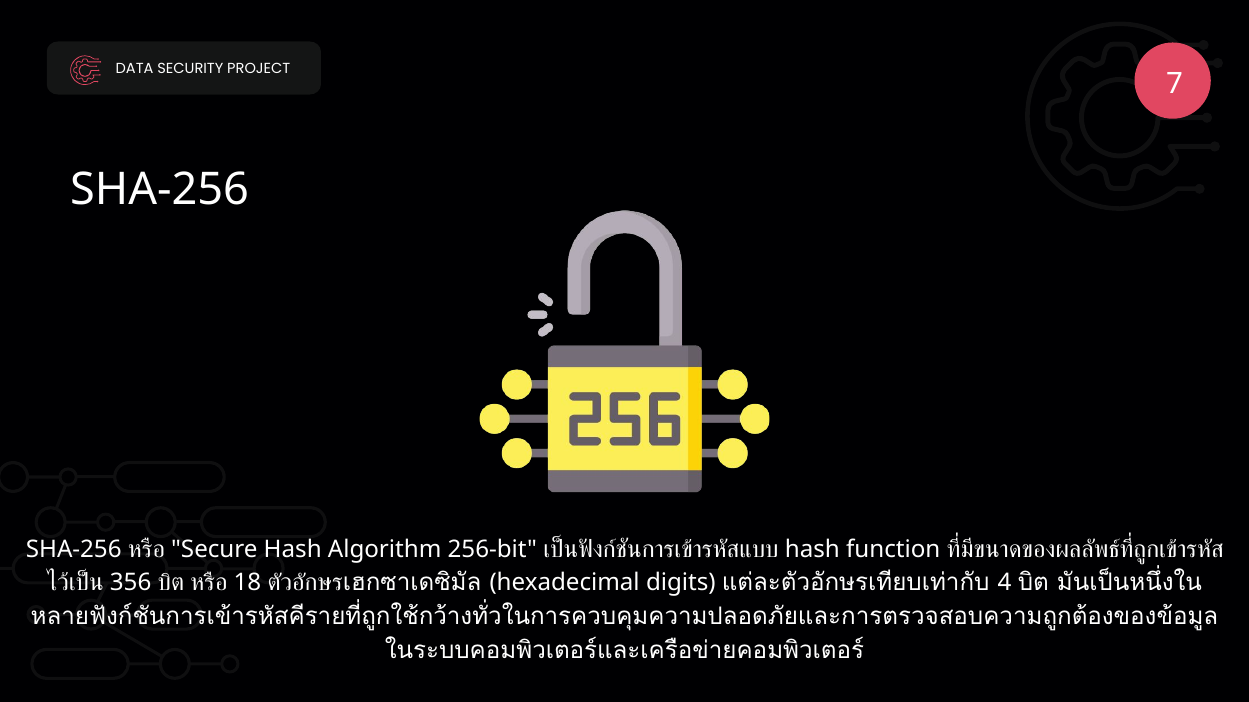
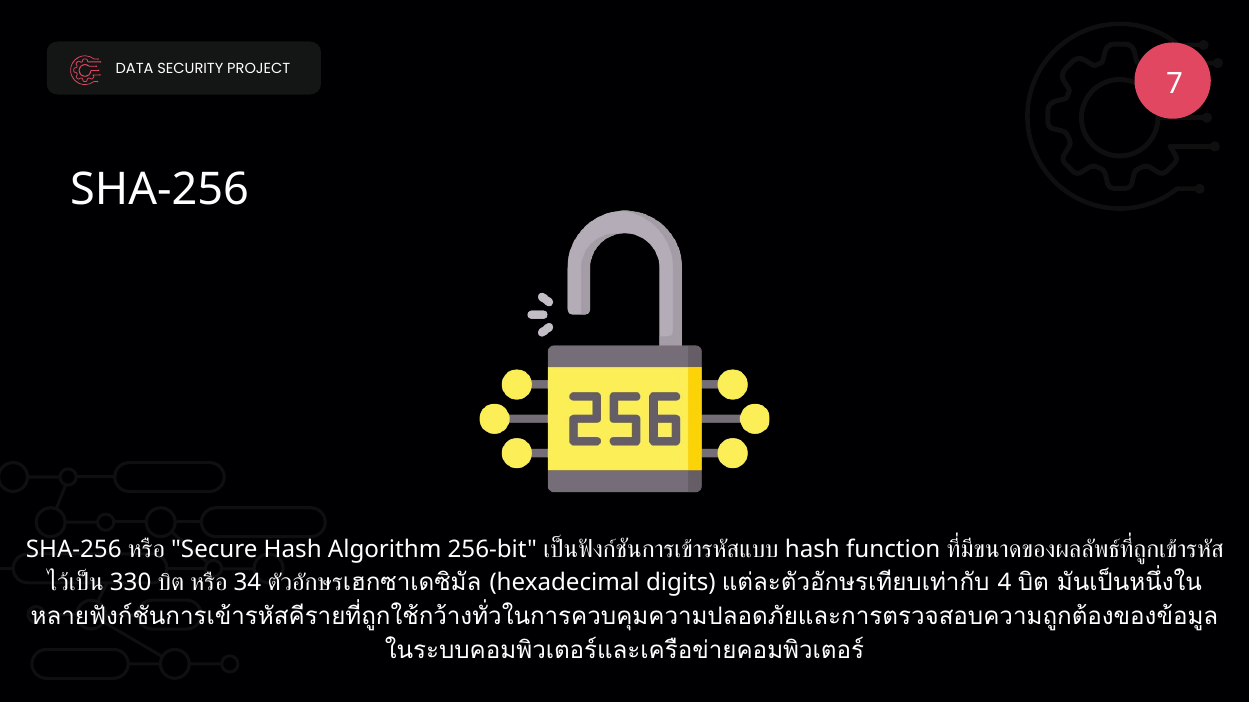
356: 356 -> 330 (131, 583)
18: 18 -> 34 (248, 583)
